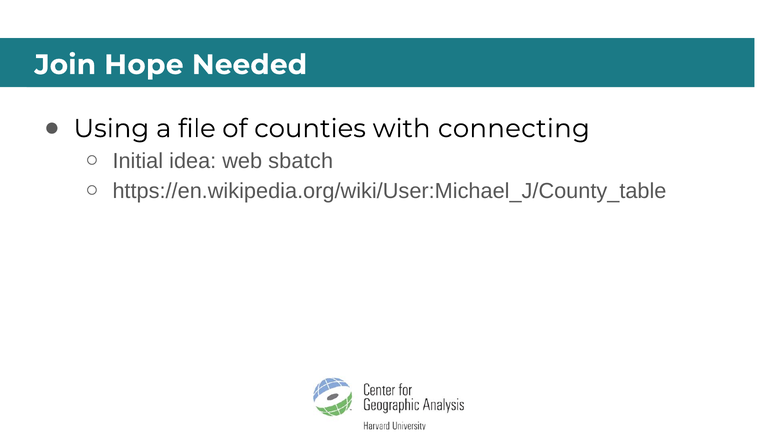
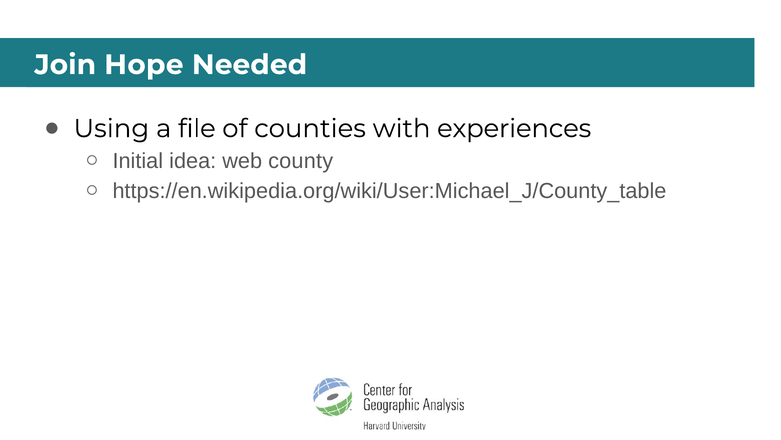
connecting: connecting -> experiences (514, 128)
sbatch: sbatch -> county (301, 161)
